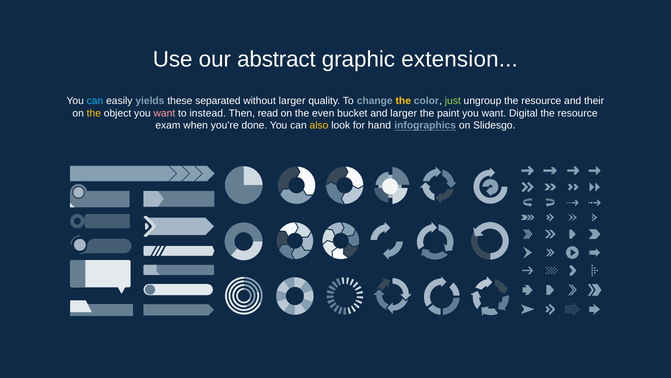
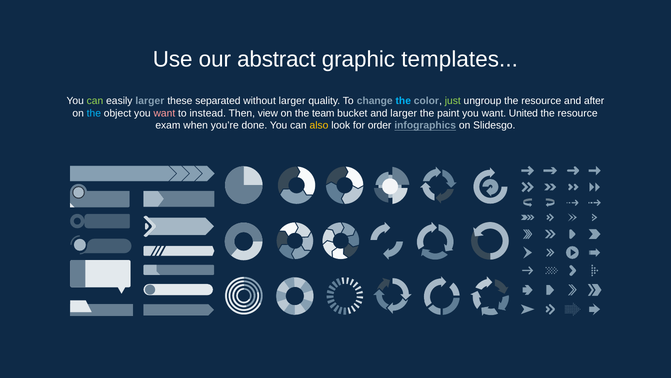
extension: extension -> templates (460, 59)
can colour: light blue -> light green (95, 101)
easily yields: yields -> larger (150, 101)
the colour: yellow -> light blue (403, 101)
their: their -> after (594, 101)
the colour: yellow -> light blue (94, 113)
read: read -> view (268, 113)
even: even -> team (323, 113)
Digital: Digital -> United (523, 113)
hand: hand -> order (380, 125)
